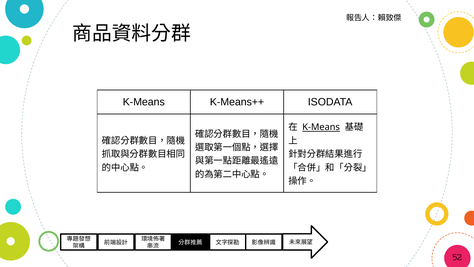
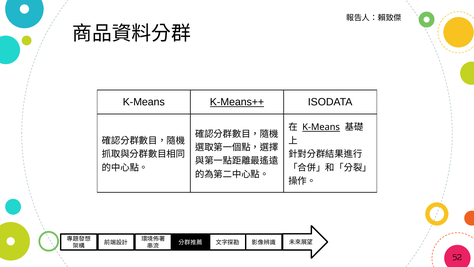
K-Means++ underline: none -> present (237, 102)
